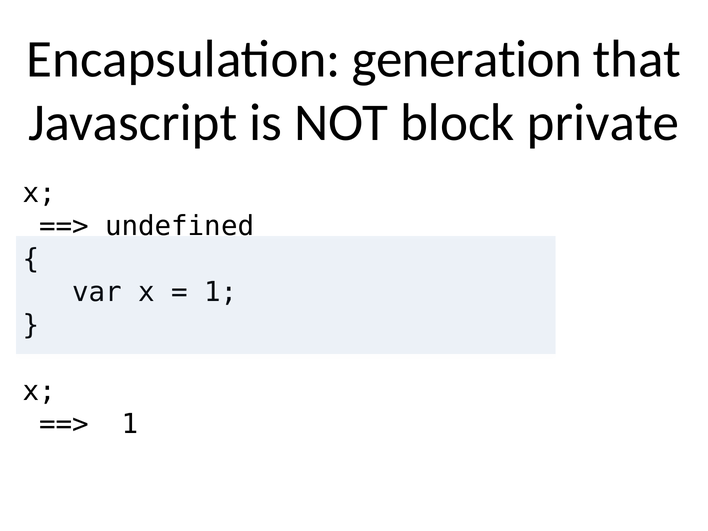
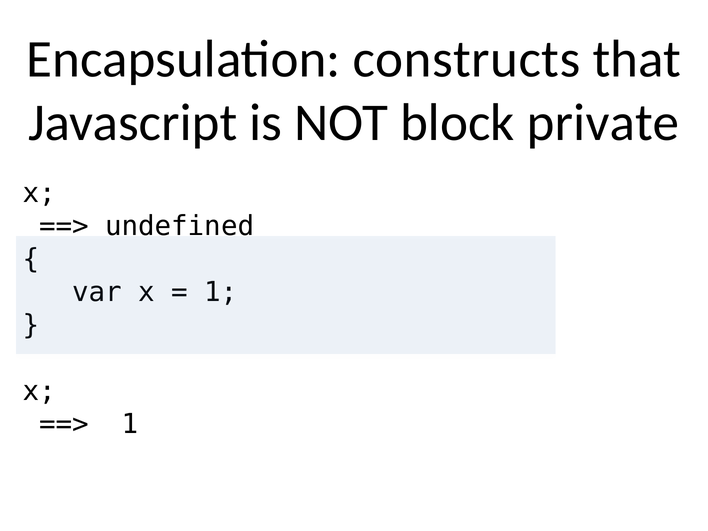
generation: generation -> constructs (466, 59)
